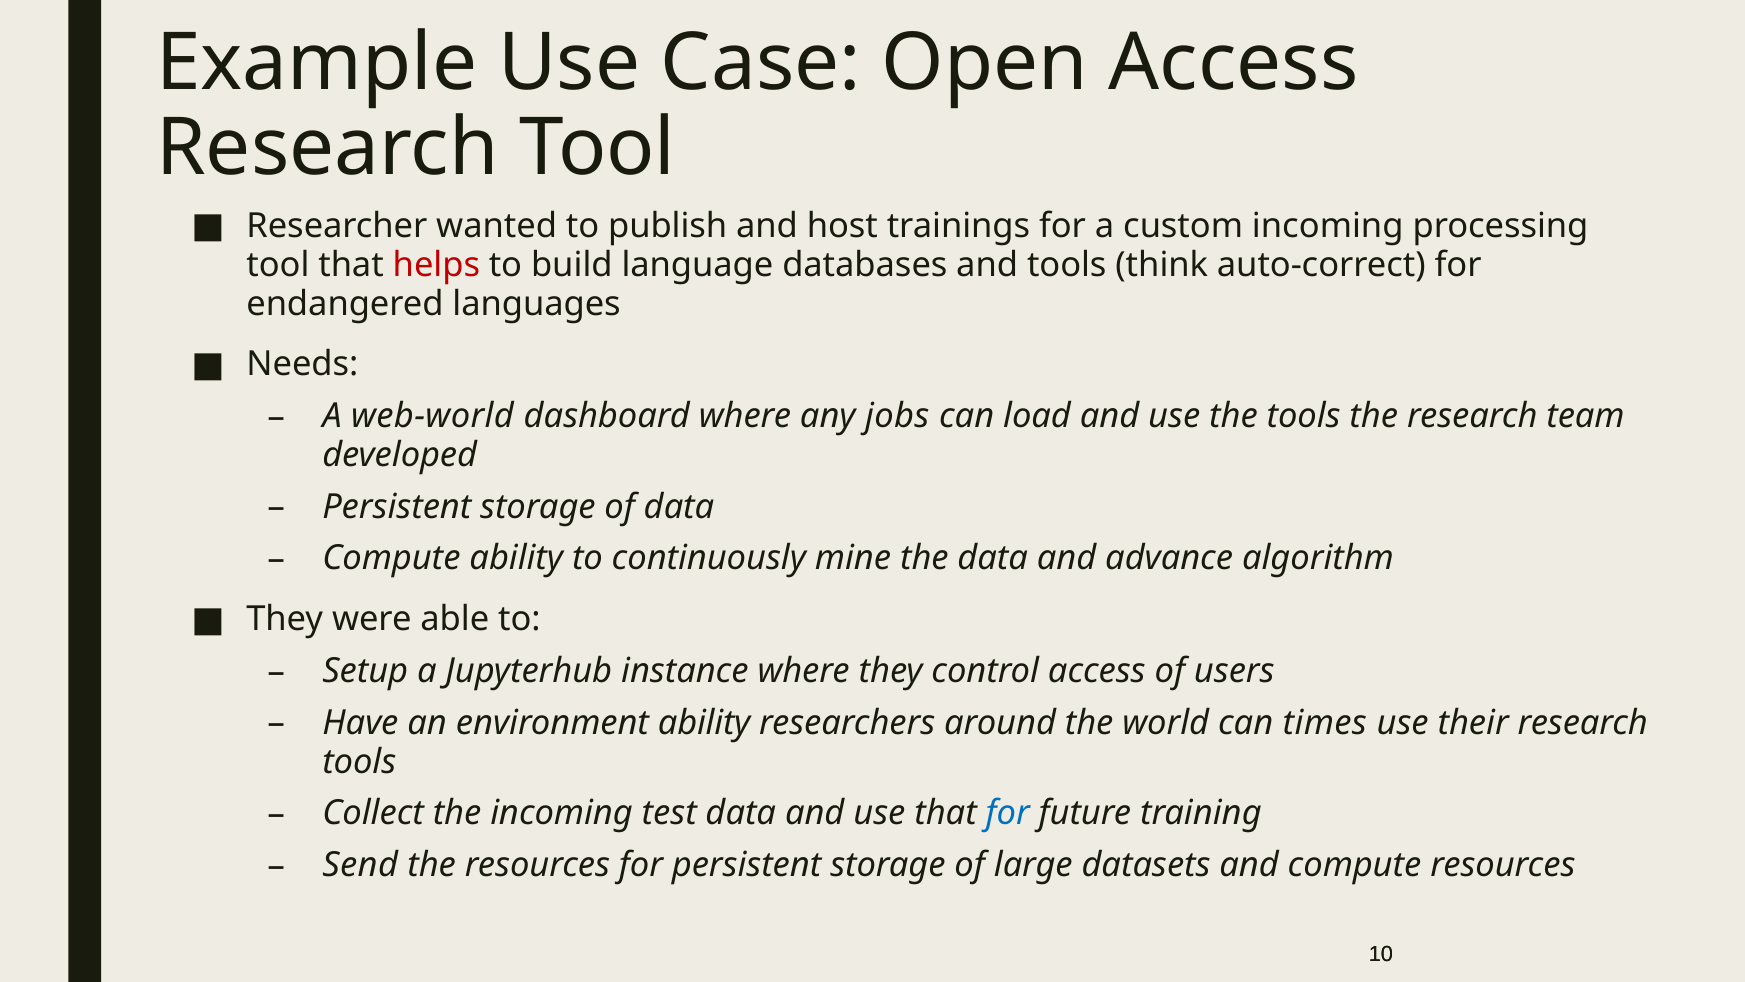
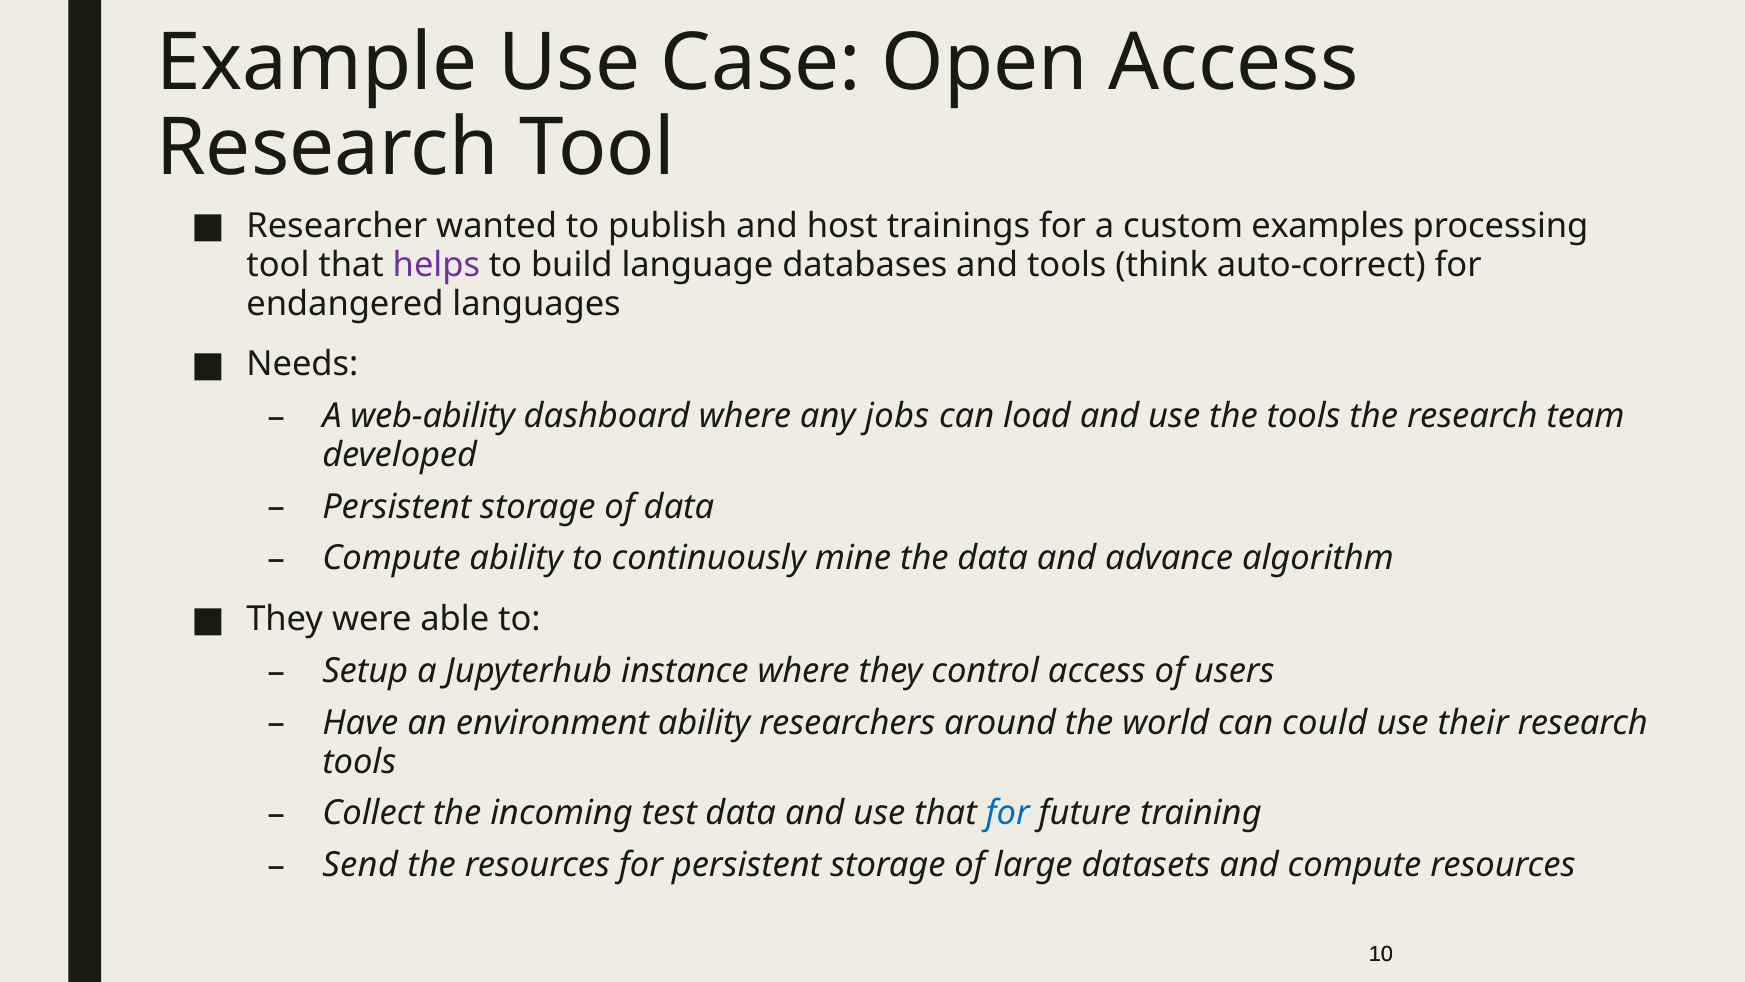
custom incoming: incoming -> examples (1328, 226)
helps colour: red -> purple (436, 265)
web-world: web-world -> web-ability (433, 416)
times: times -> could (1325, 722)
